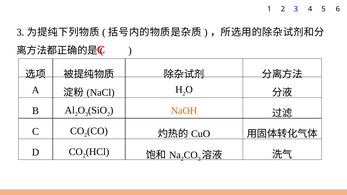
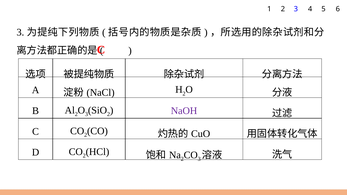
NaOH colour: orange -> purple (184, 111)
